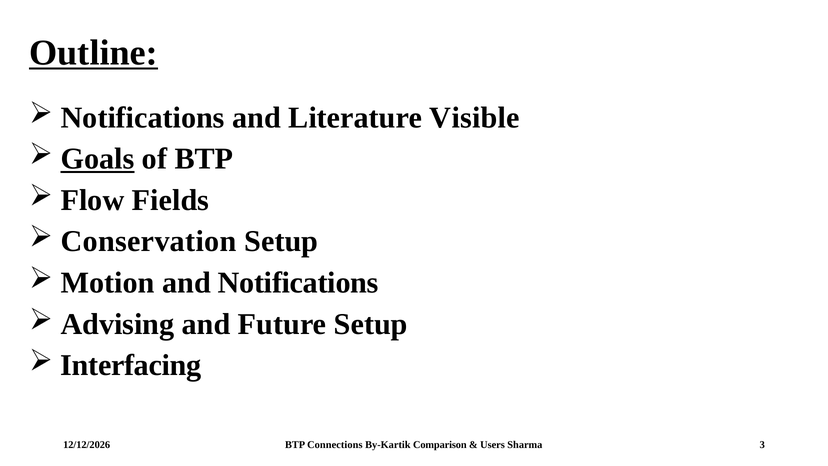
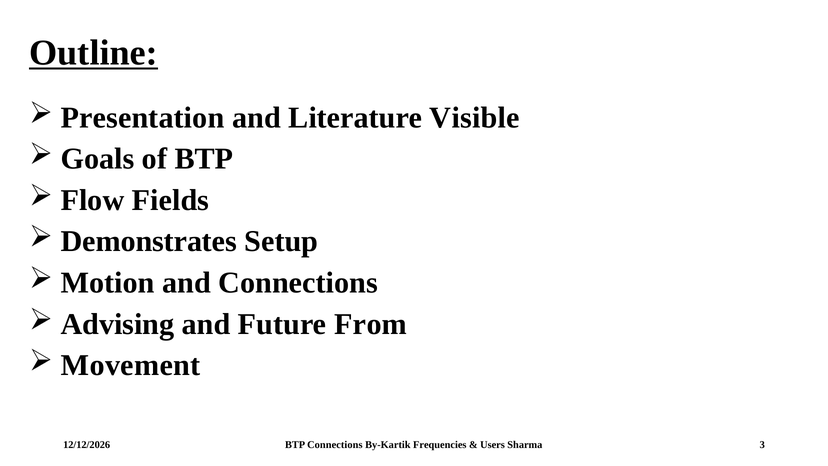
Notifications: Notifications -> Presentation (143, 118)
Goals underline: present -> none (98, 159)
Conservation: Conservation -> Demonstrates (149, 241)
and Notifications: Notifications -> Connections (298, 283)
Future Setup: Setup -> From (371, 324)
Interfacing: Interfacing -> Movement (131, 365)
Comparison: Comparison -> Frequencies (440, 445)
